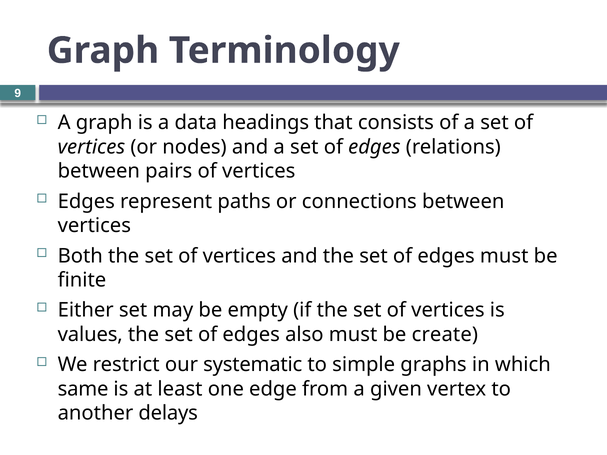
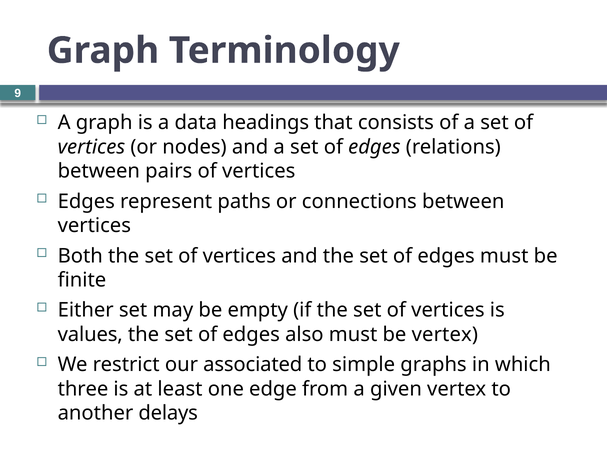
be create: create -> vertex (445, 335)
systematic: systematic -> associated (253, 365)
same: same -> three (83, 389)
